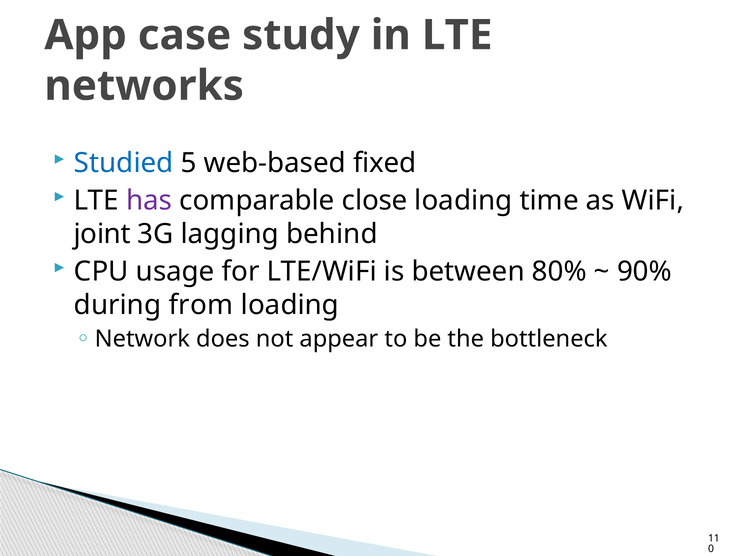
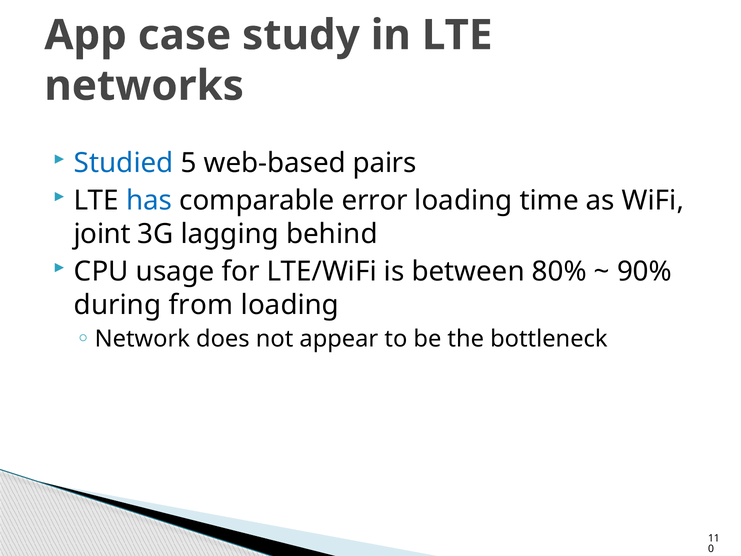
fixed: fixed -> pairs (385, 163)
has colour: purple -> blue (149, 201)
close: close -> error (375, 201)
